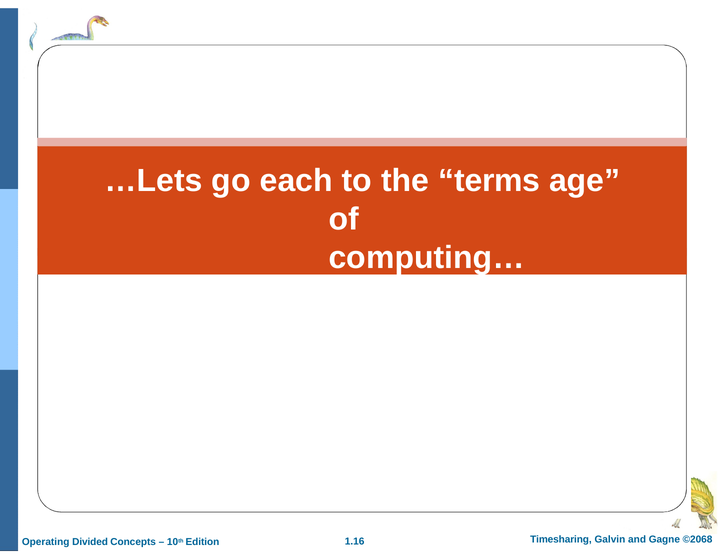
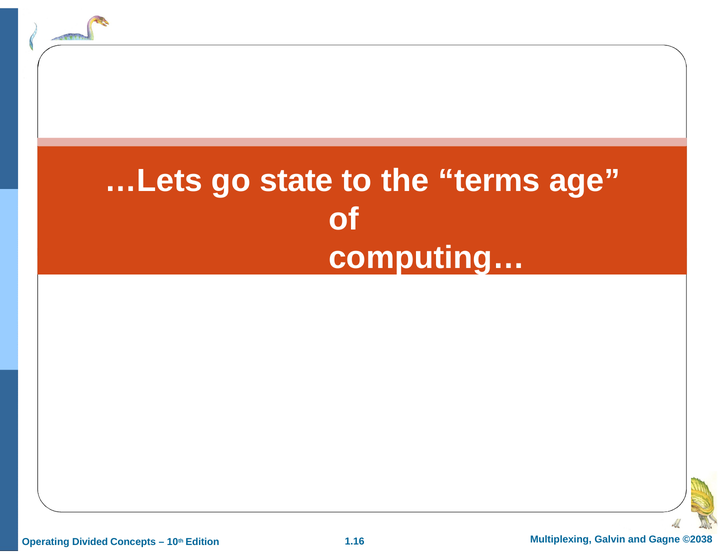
each: each -> state (296, 181)
Timesharing: Timesharing -> Multiplexing (561, 540)
©2068: ©2068 -> ©2038 (698, 540)
